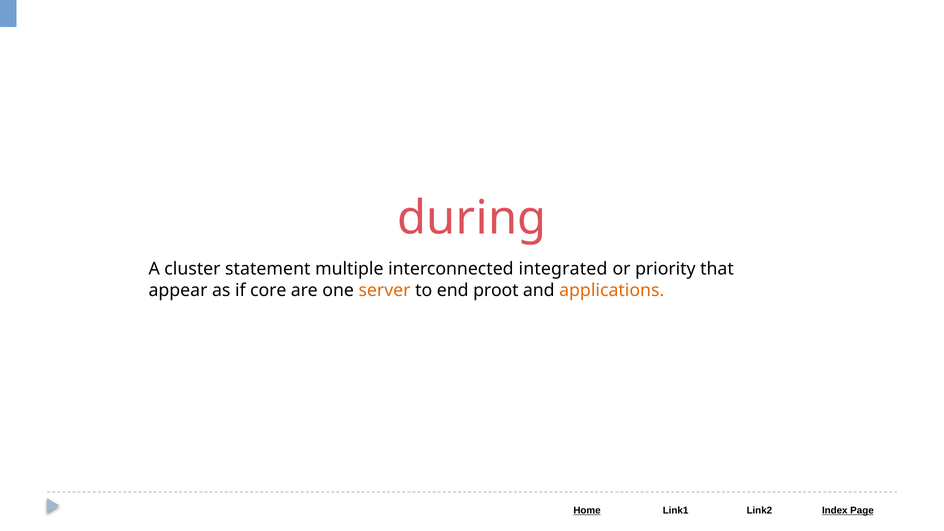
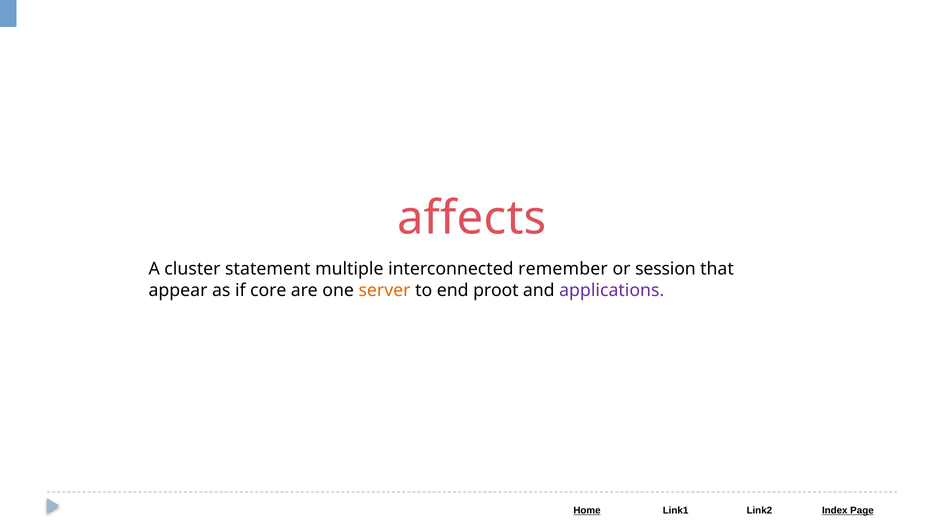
during: during -> affects (472, 218)
integrated: integrated -> remember (563, 269)
priority: priority -> session (665, 269)
applications colour: orange -> purple (612, 290)
